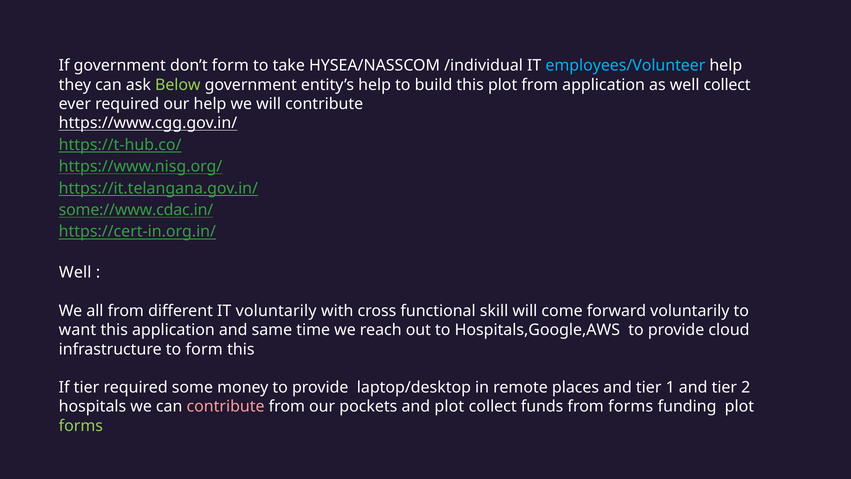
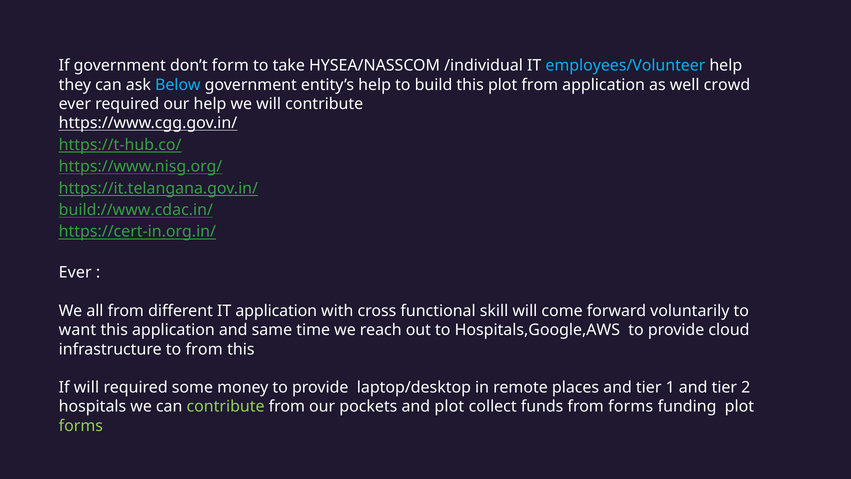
Below colour: light green -> light blue (178, 85)
well collect: collect -> crowd (727, 85)
some://www.cdac.in/: some://www.cdac.in/ -> build://www.cdac.in/ (136, 210)
Well: Well -> Ever (75, 272)
IT voluntarily: voluntarily -> application (276, 311)
to form: form -> from (204, 349)
If tier: tier -> will (86, 387)
contribute colour: pink -> light green (226, 406)
